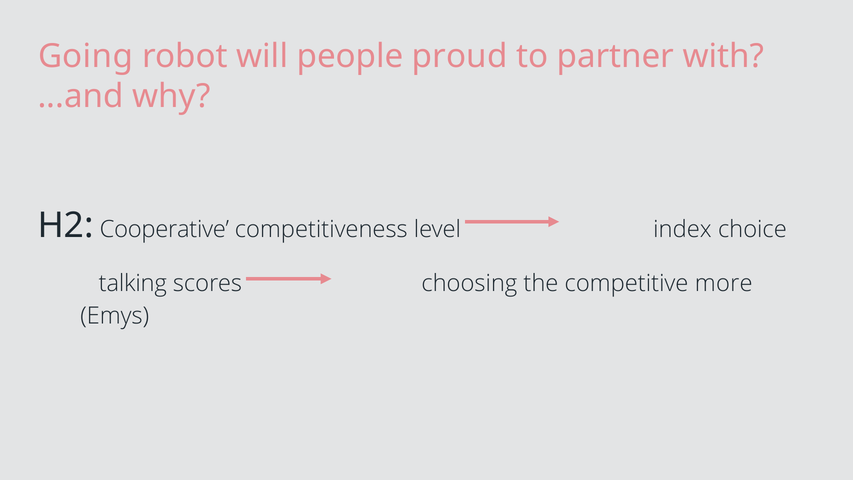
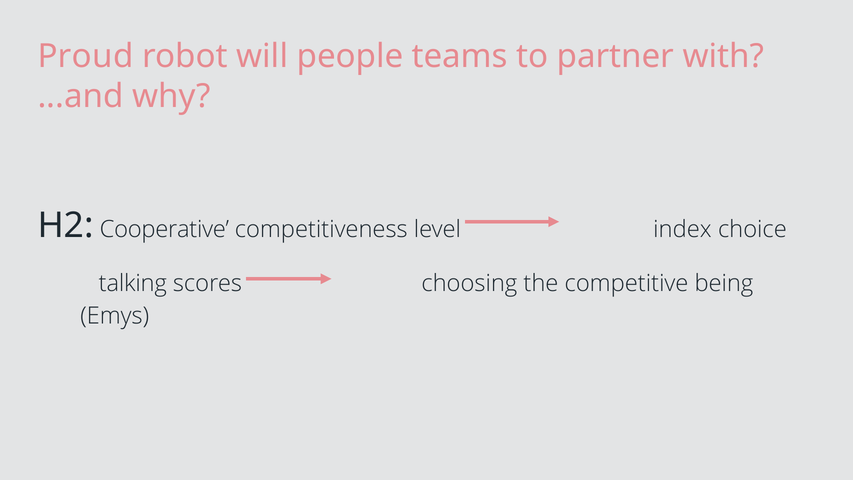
Going: Going -> Proud (86, 56)
proud: proud -> teams (460, 56)
more: more -> being (724, 283)
